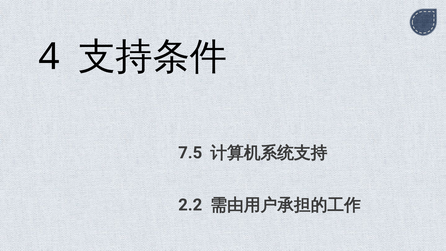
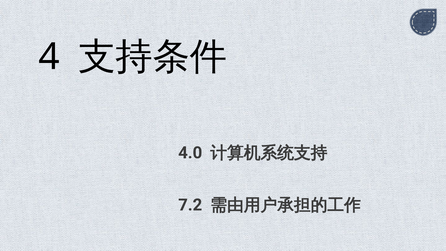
7.5: 7.5 -> 4.0 (190, 153)
2.2: 2.2 -> 7.2 (190, 205)
